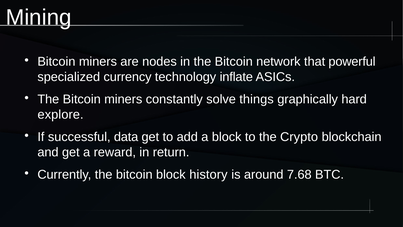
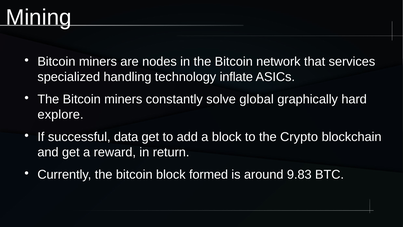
powerful: powerful -> services (352, 62)
currency: currency -> handling (127, 77)
things: things -> global (257, 99)
history: history -> formed (209, 174)
7.68: 7.68 -> 9.83 (299, 174)
